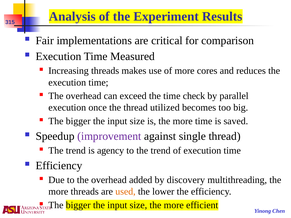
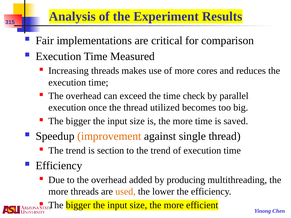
improvement colour: purple -> orange (109, 136)
agency: agency -> section (111, 151)
discovery: discovery -> producing (186, 180)
